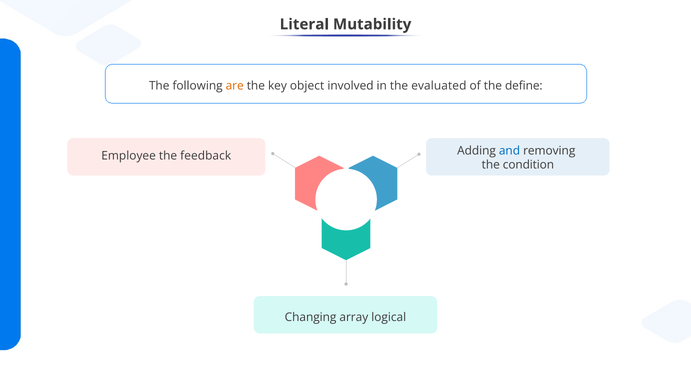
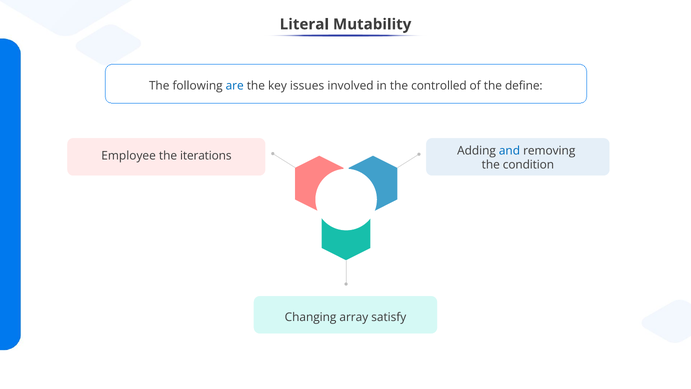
are colour: orange -> blue (235, 86)
object: object -> issues (307, 86)
evaluated: evaluated -> controlled (439, 86)
feedback: feedback -> iterations (206, 156)
logical: logical -> satisfy (389, 317)
